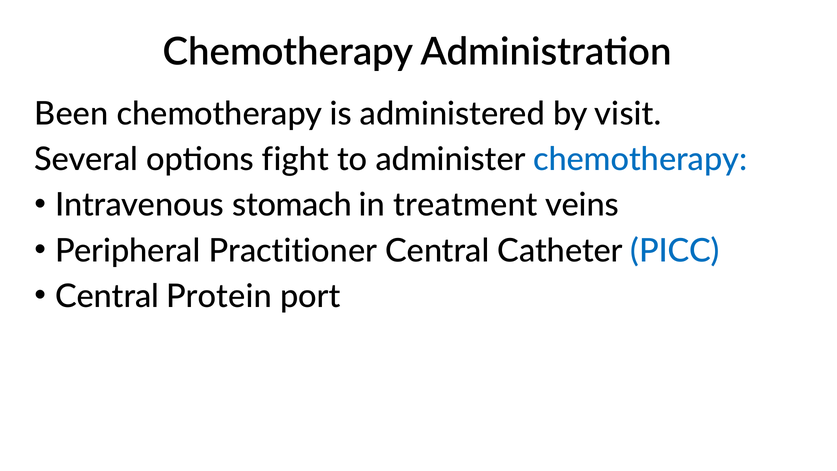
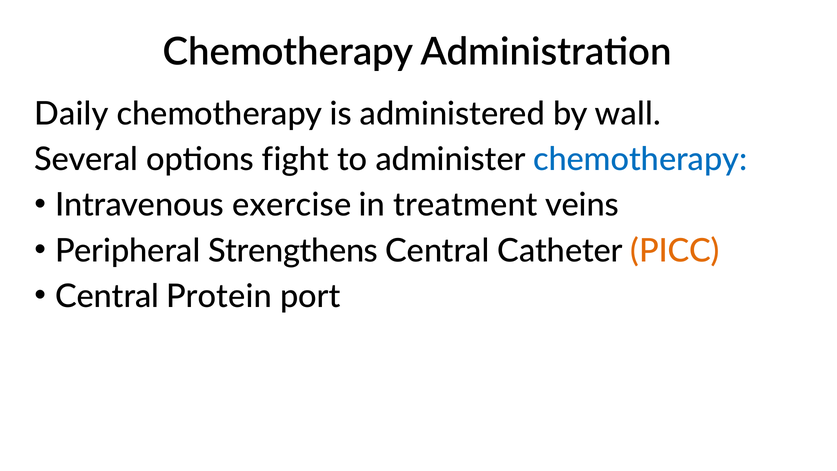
Been: Been -> Daily (71, 114)
visit: visit -> wall (628, 114)
stomach: stomach -> exercise (292, 205)
Practitioner: Practitioner -> Strengthens (293, 251)
PICC colour: blue -> orange (675, 251)
